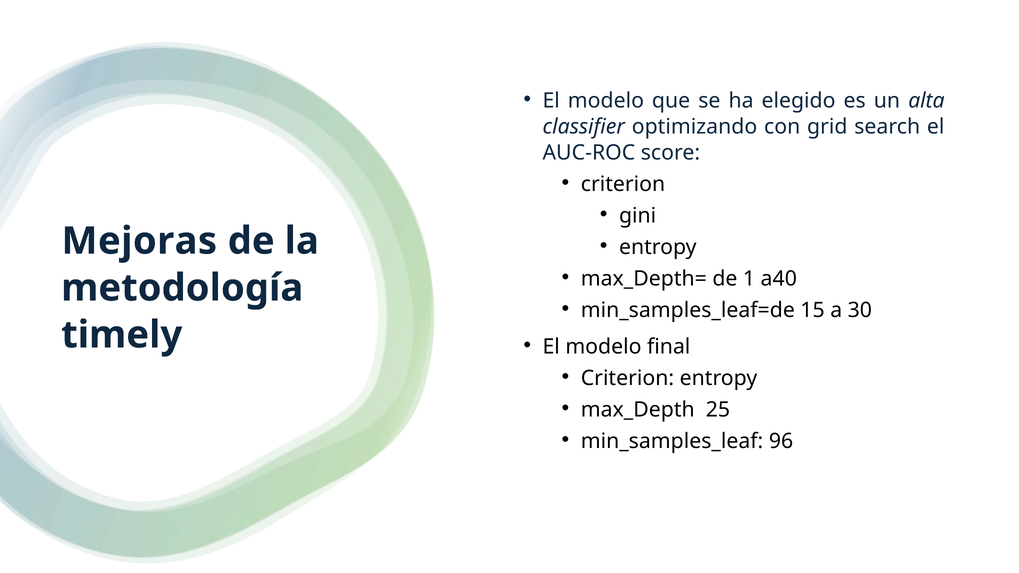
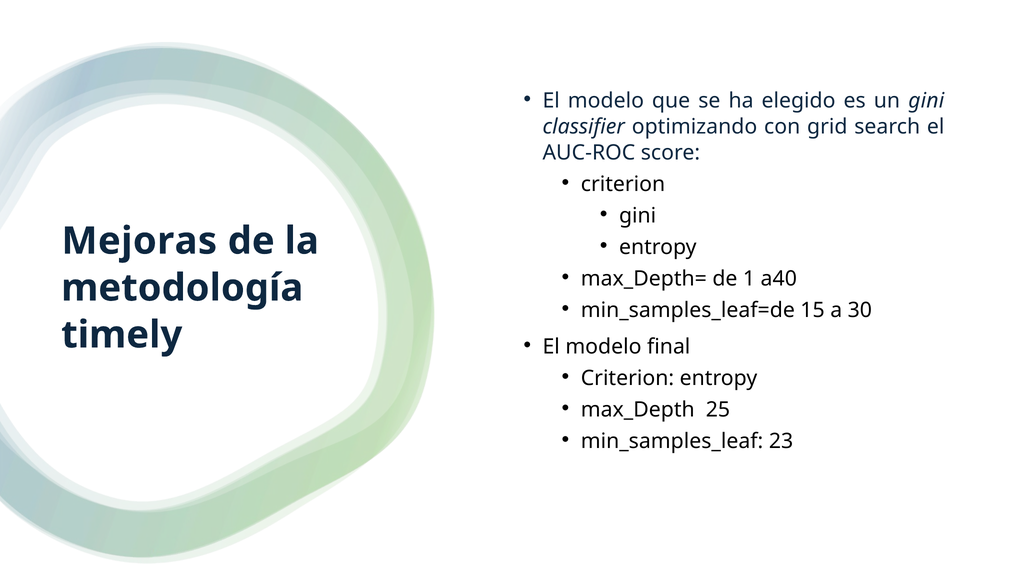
un alta: alta -> gini (926, 101)
96: 96 -> 23 (781, 441)
